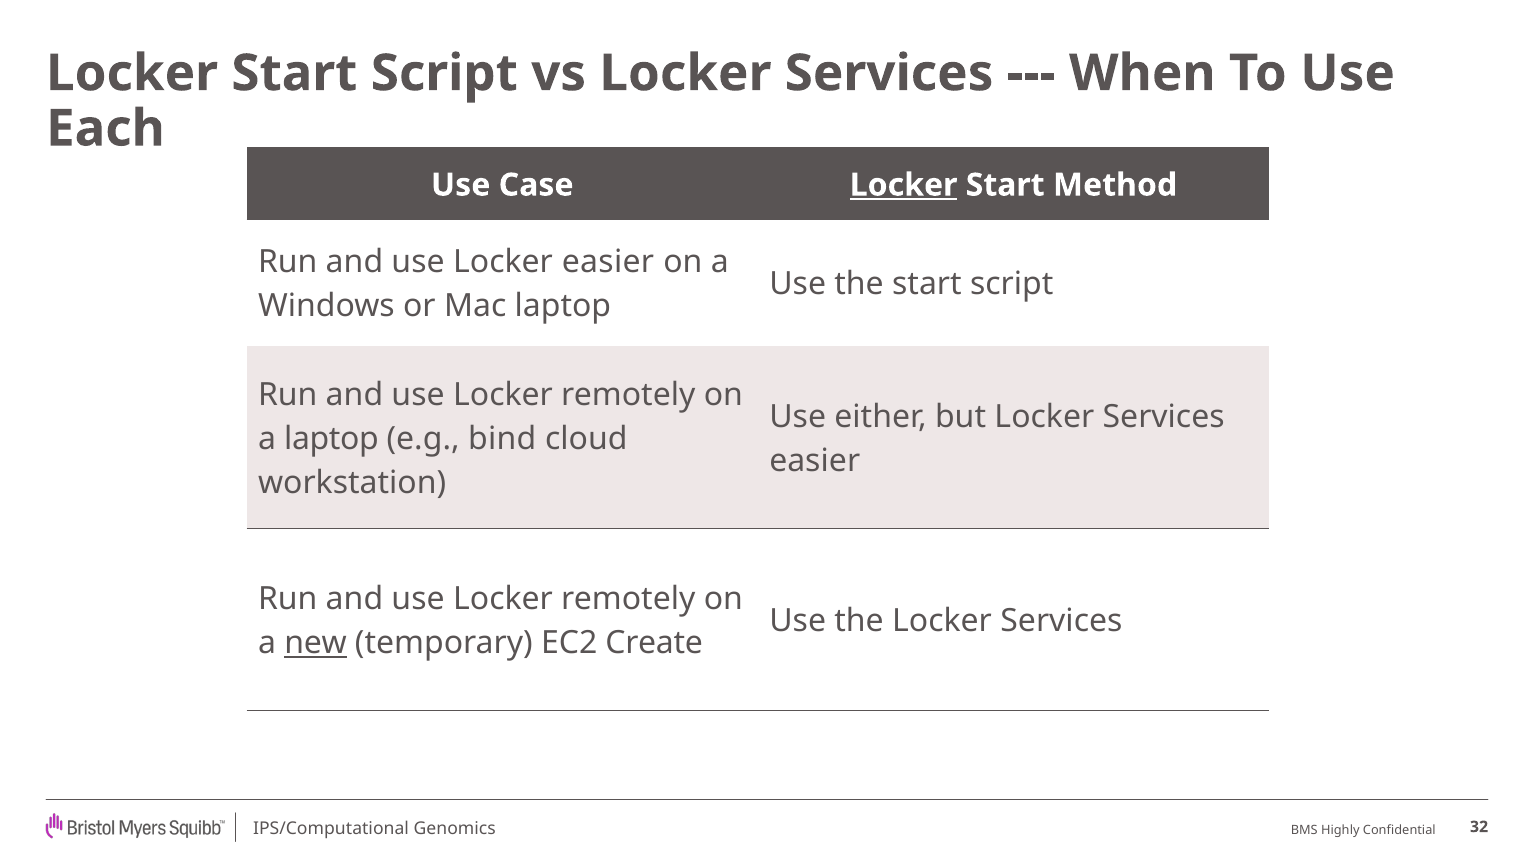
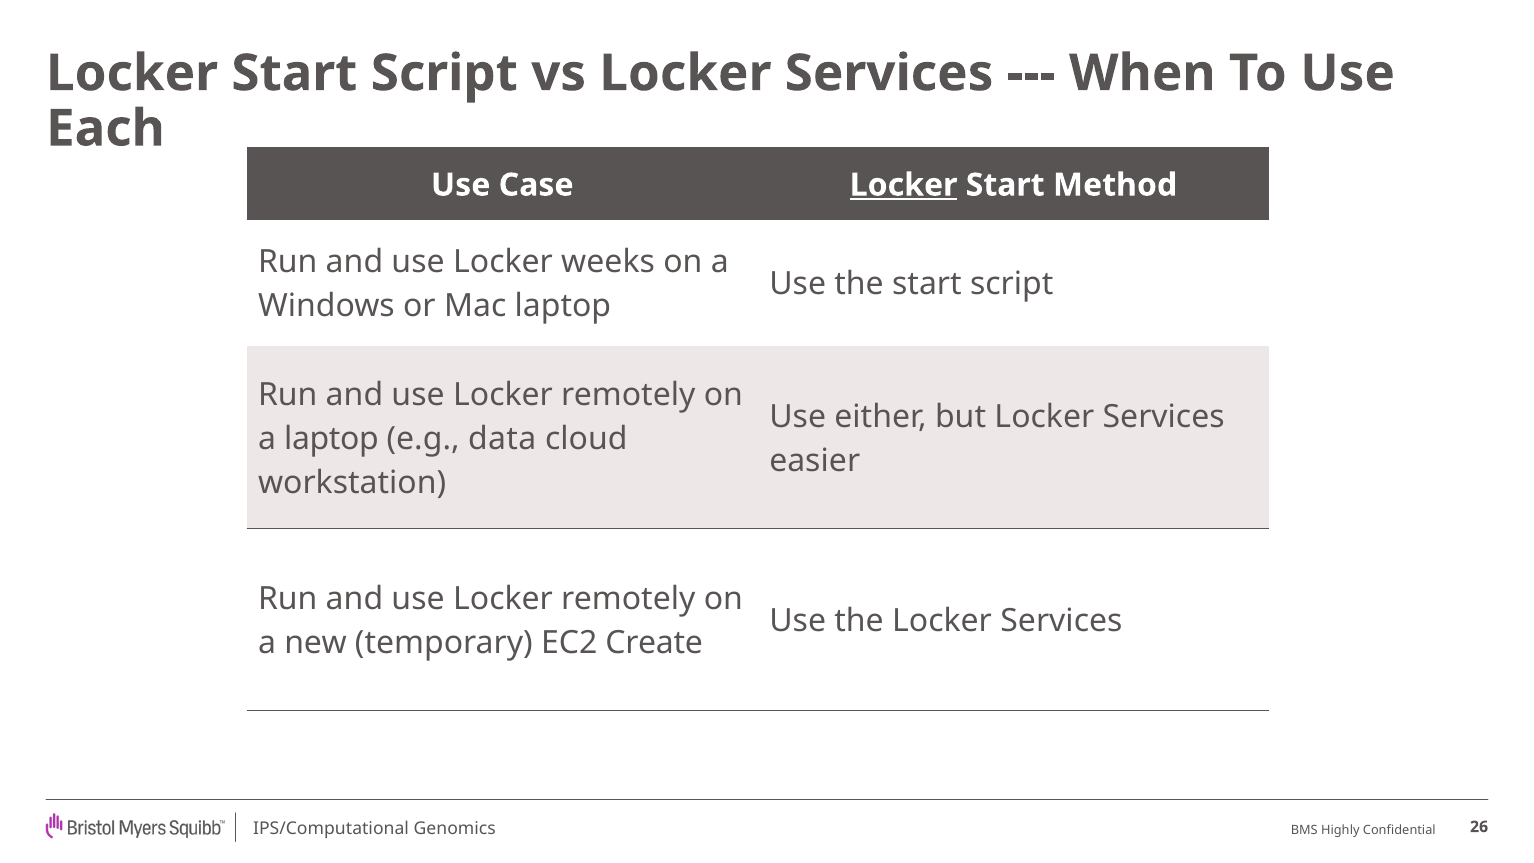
Locker easier: easier -> weeks (608, 262)
bind: bind -> data (502, 439)
new underline: present -> none (316, 643)
32: 32 -> 26 (1479, 827)
